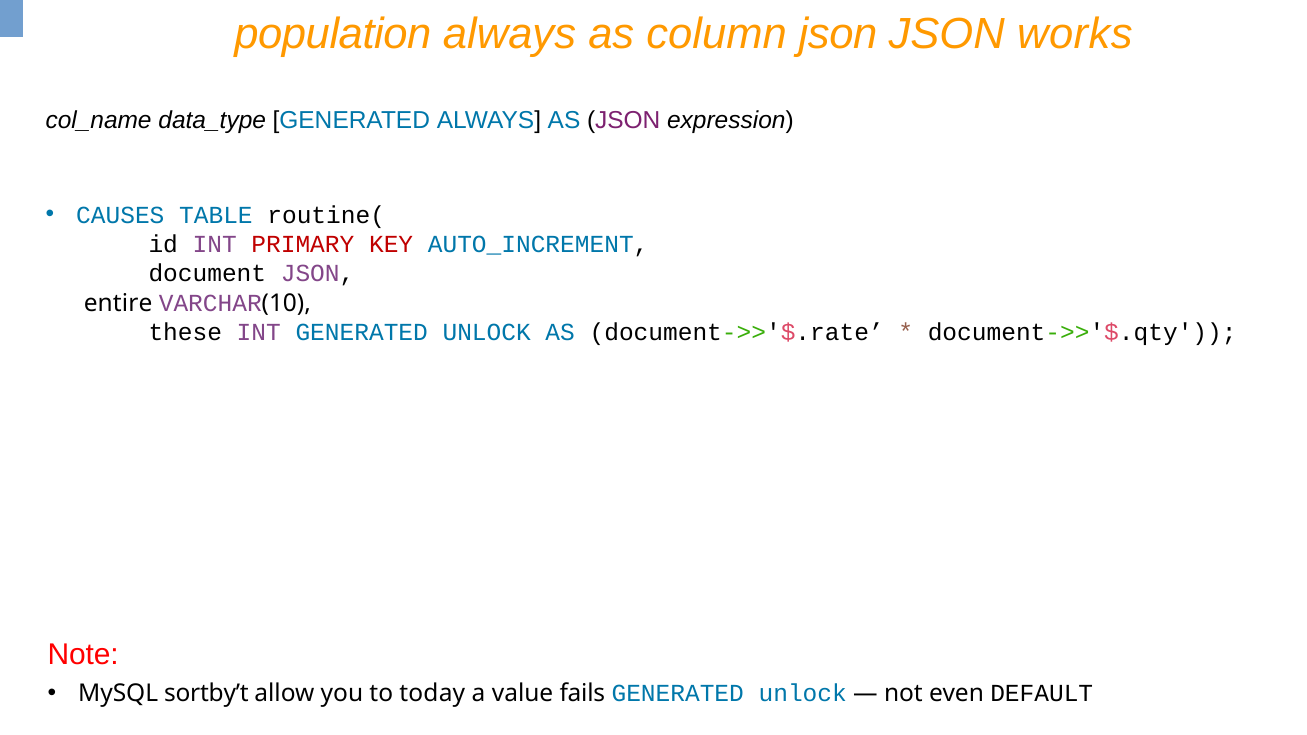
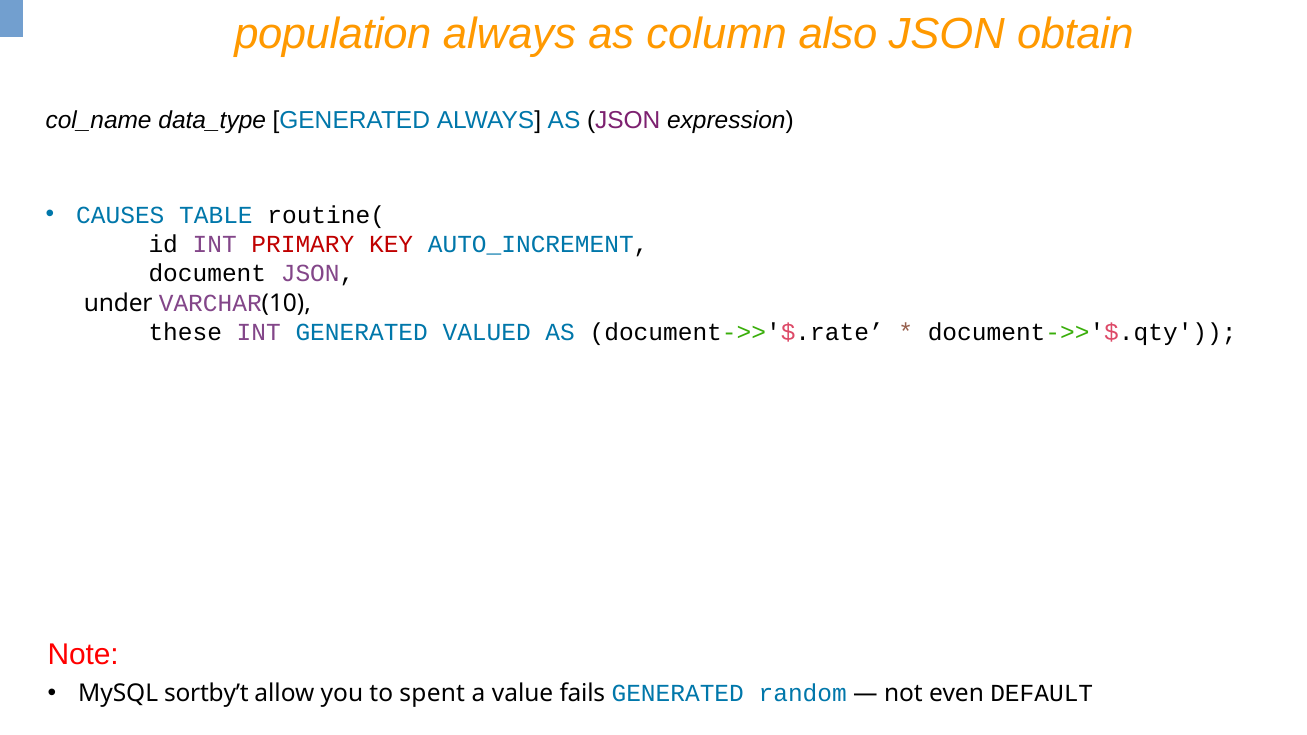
column json: json -> also (838, 34)
works: works -> obtain (1075, 34)
entire: entire -> under (118, 303)
INT GENERATED UNLOCK: UNLOCK -> VALUED (487, 333)
today: today -> spent (432, 694)
unlock: unlock -> random (803, 694)
